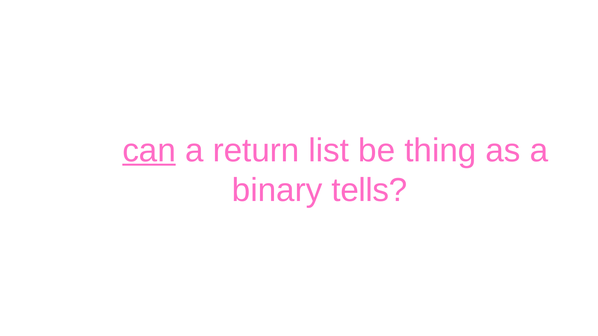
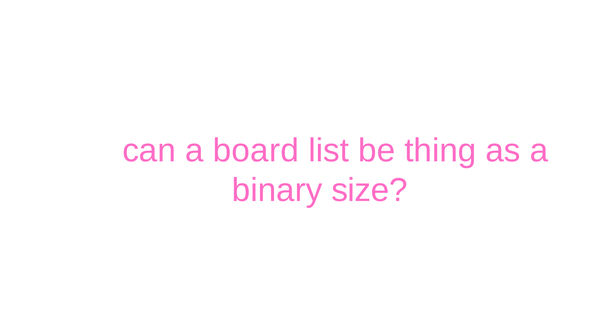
can underline: present -> none (149, 151)
return: return -> board (256, 151)
tells: tells -> size (369, 190)
